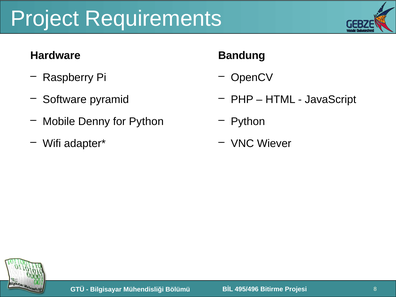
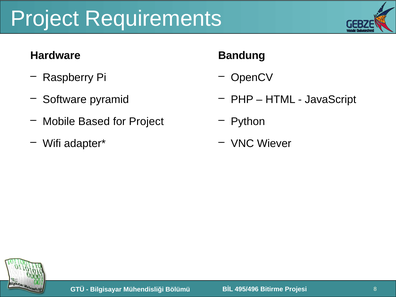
Denny: Denny -> Based (94, 122)
for Python: Python -> Project (146, 122)
